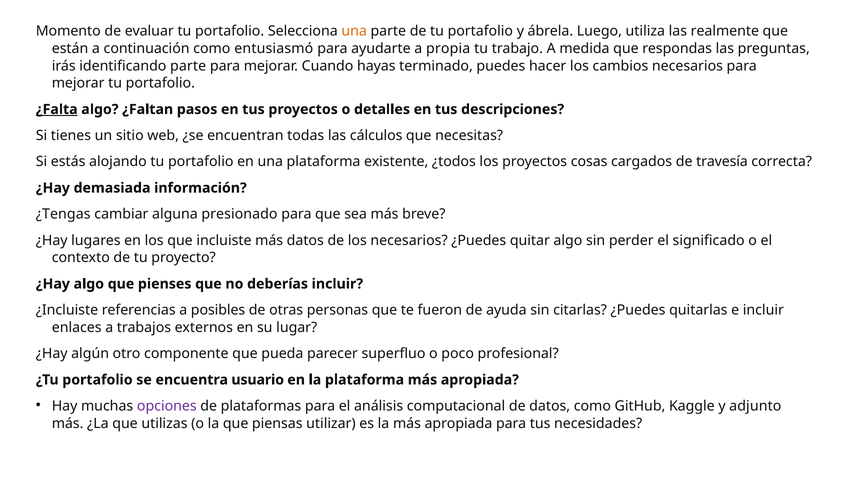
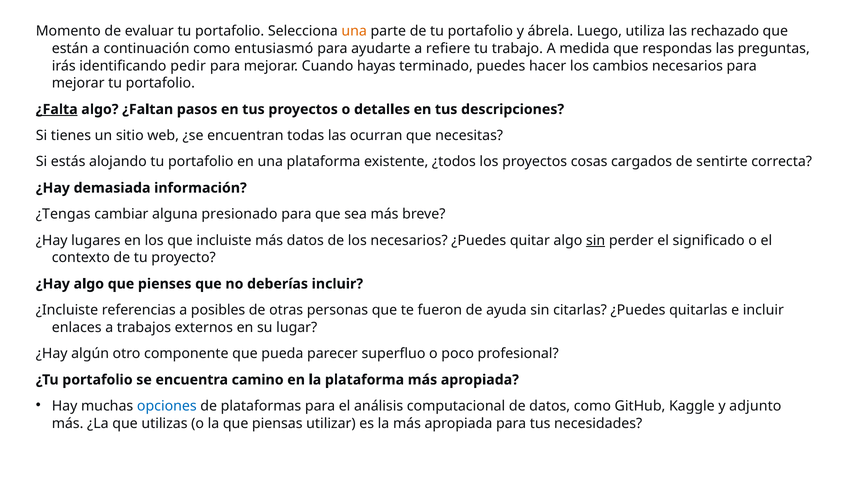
realmente: realmente -> rechazado (725, 31)
propia: propia -> refiere (448, 49)
identificando parte: parte -> pedir (188, 66)
cálculos: cálculos -> ocurran (376, 136)
travesía: travesía -> sentirte (722, 162)
sin underline: none -> present (596, 240)
usuario: usuario -> camino (258, 380)
opciones colour: purple -> blue (167, 406)
